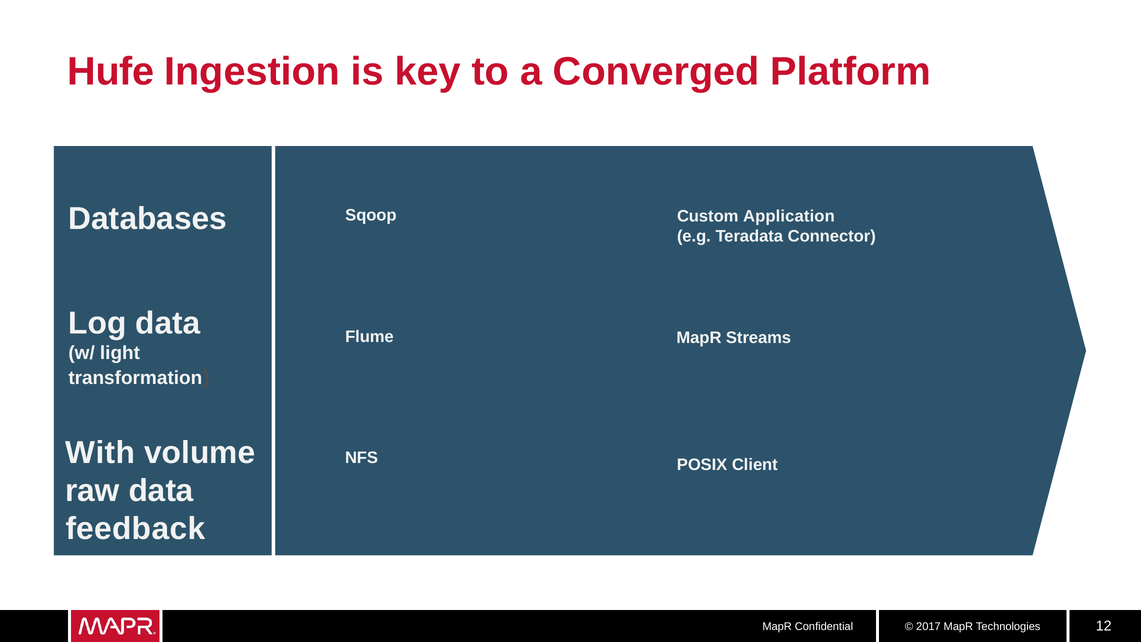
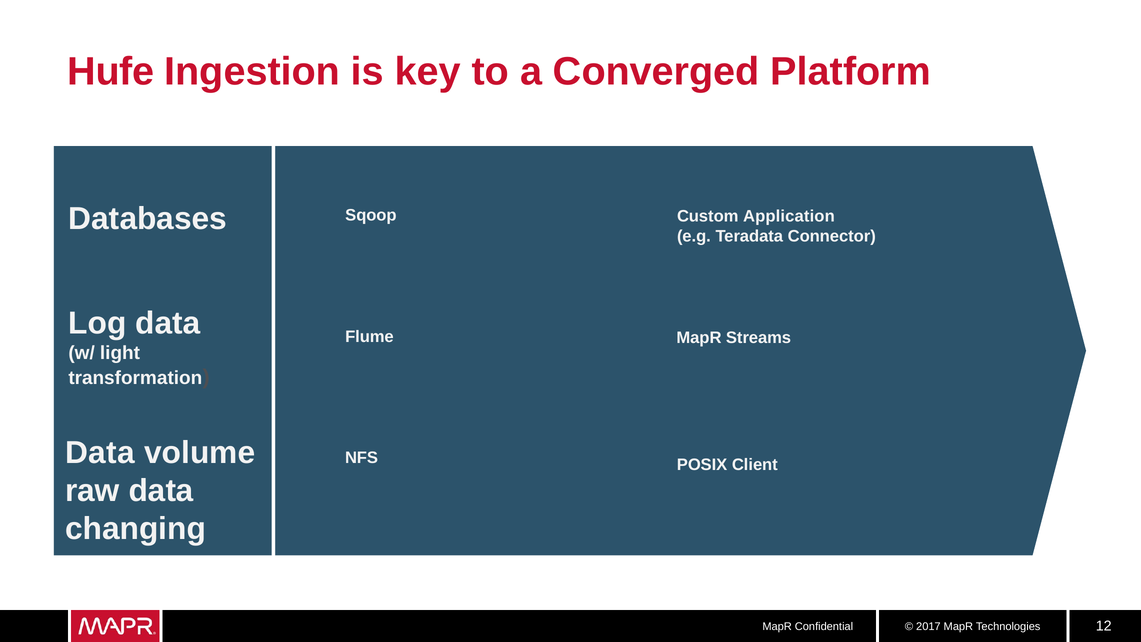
With: With -> Data (100, 452)
feedback: feedback -> changing (135, 529)
